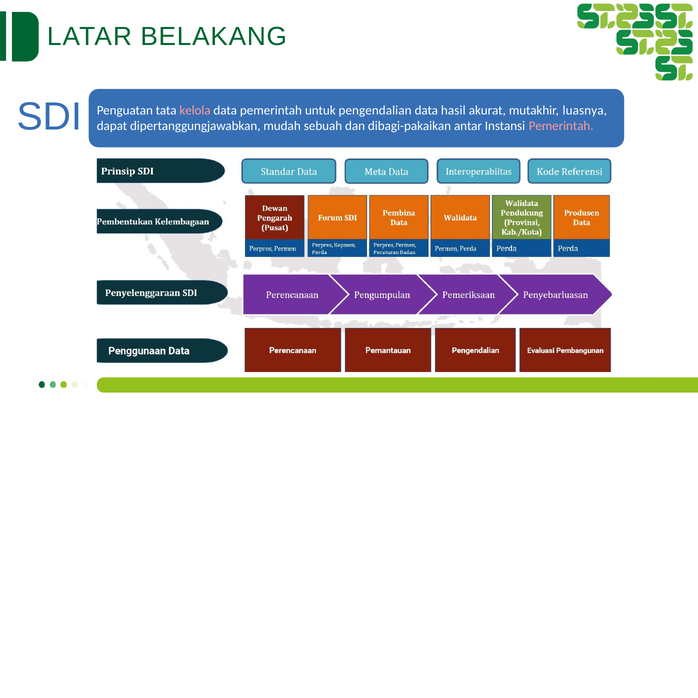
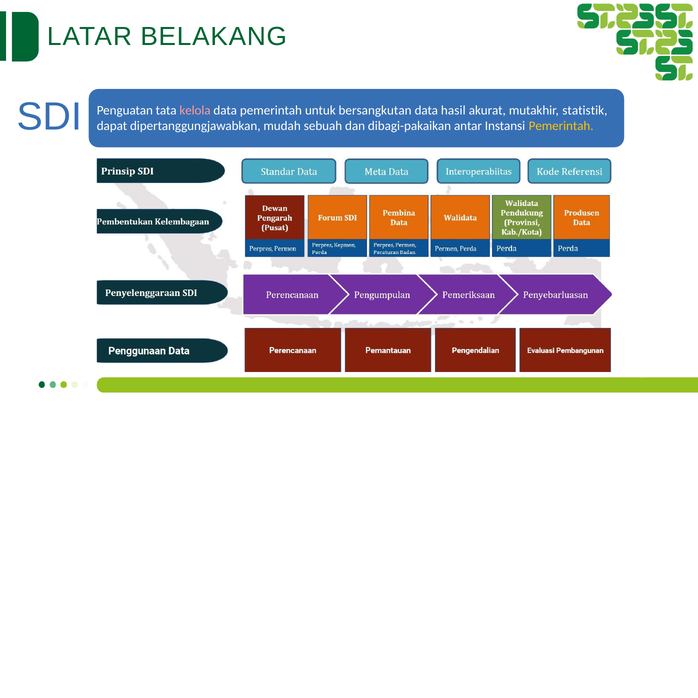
pengendalian: pengendalian -> bersangkutan (375, 110)
luasnya: luasnya -> statistik (585, 110)
Pemerintah colour: pink -> yellow (561, 126)
